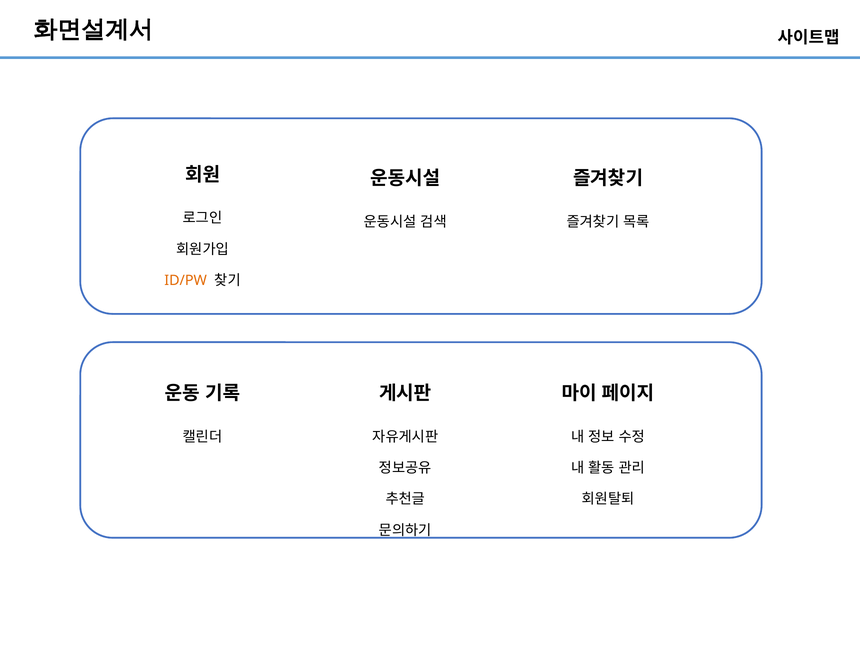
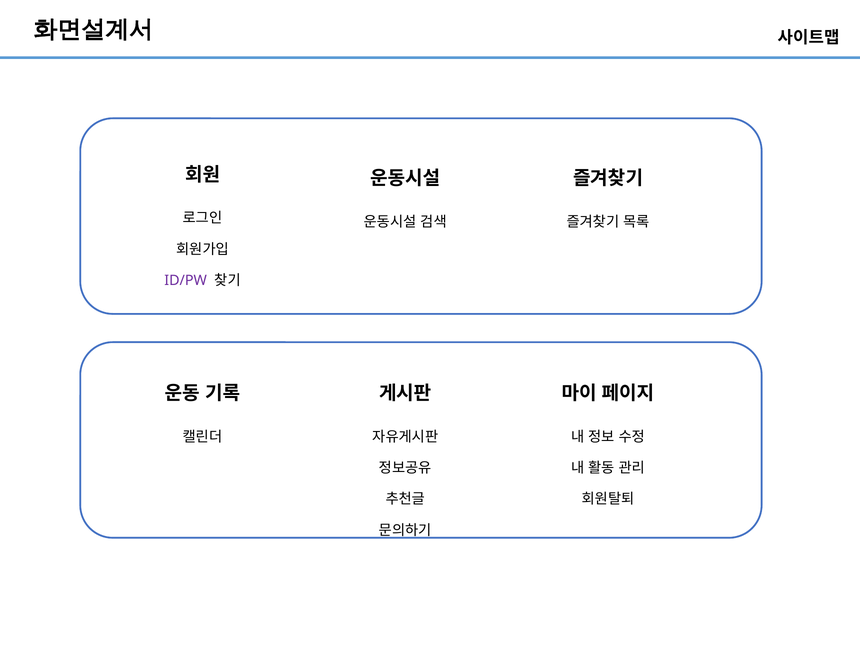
ID/PW colour: orange -> purple (186, 281)
